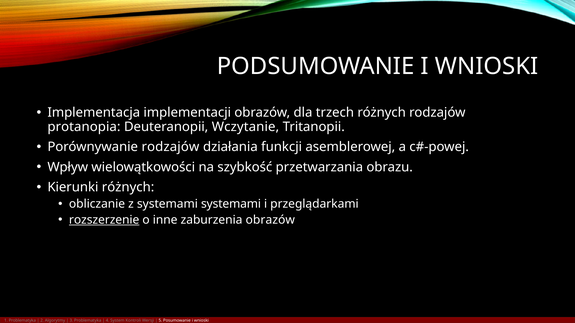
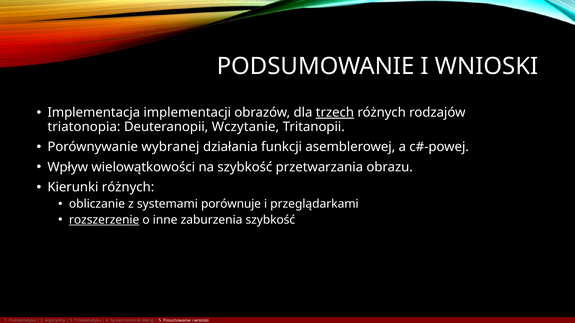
trzech underline: none -> present (335, 113)
protanopia: protanopia -> triatonopia (84, 127)
Porównywanie rodzajów: rodzajów -> wybranej (170, 147)
systemami systemami: systemami -> porównuje (231, 204)
zaburzenia obrazów: obrazów -> szybkość (270, 220)
